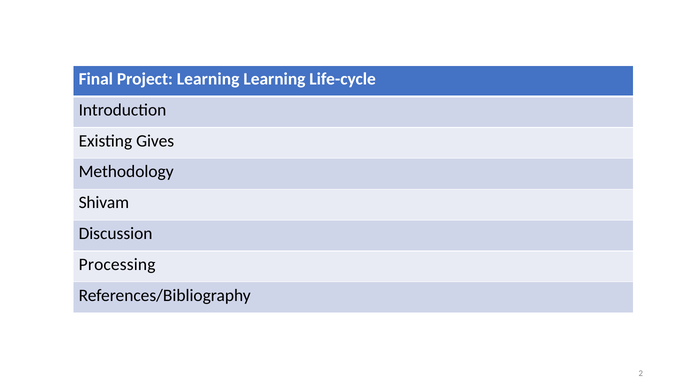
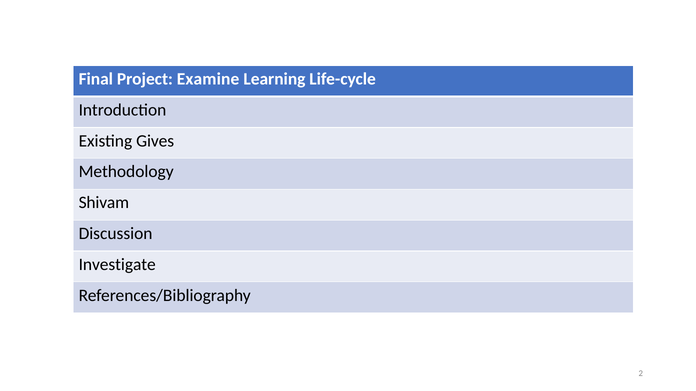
Project Learning: Learning -> Examine (208, 79)
Processing: Processing -> Investigate (117, 265)
